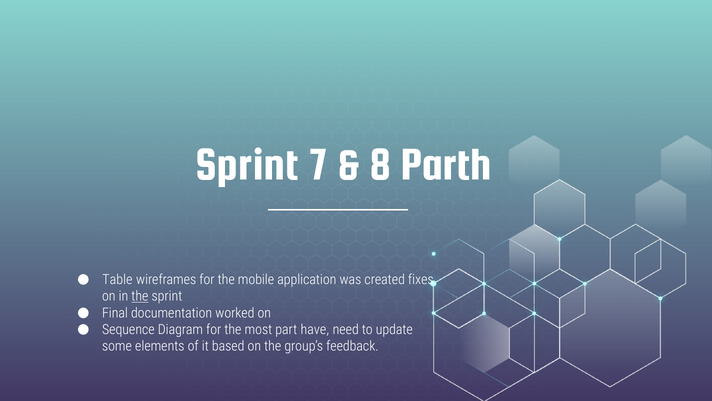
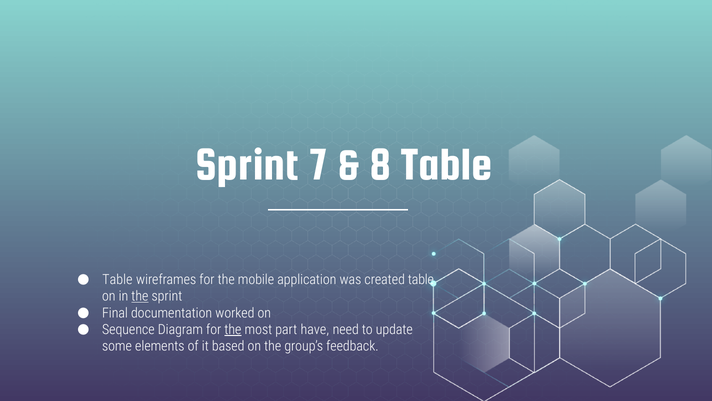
8 Parth: Parth -> Table (446, 164)
created fixes: fixes -> table (421, 279)
the underline: none -> present (233, 329)
